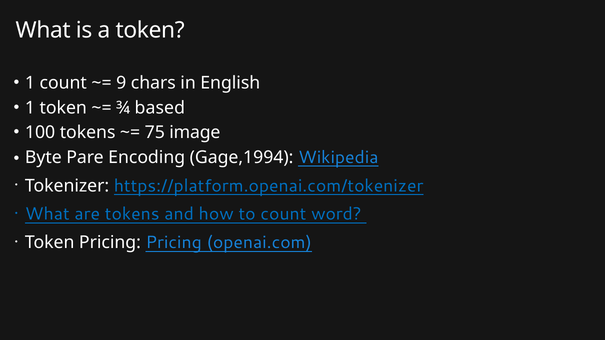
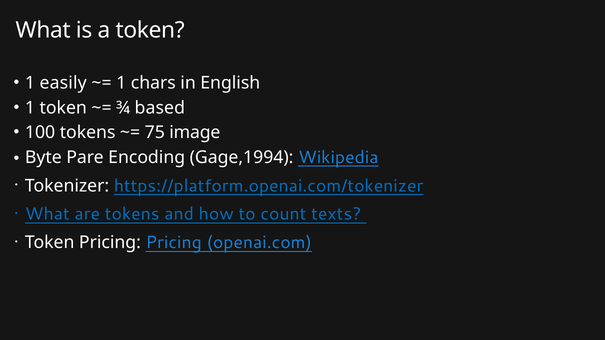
1 count: count -> easily (63, 83)
9: 9 -> 1 (121, 83)
word: word -> texts (336, 214)
